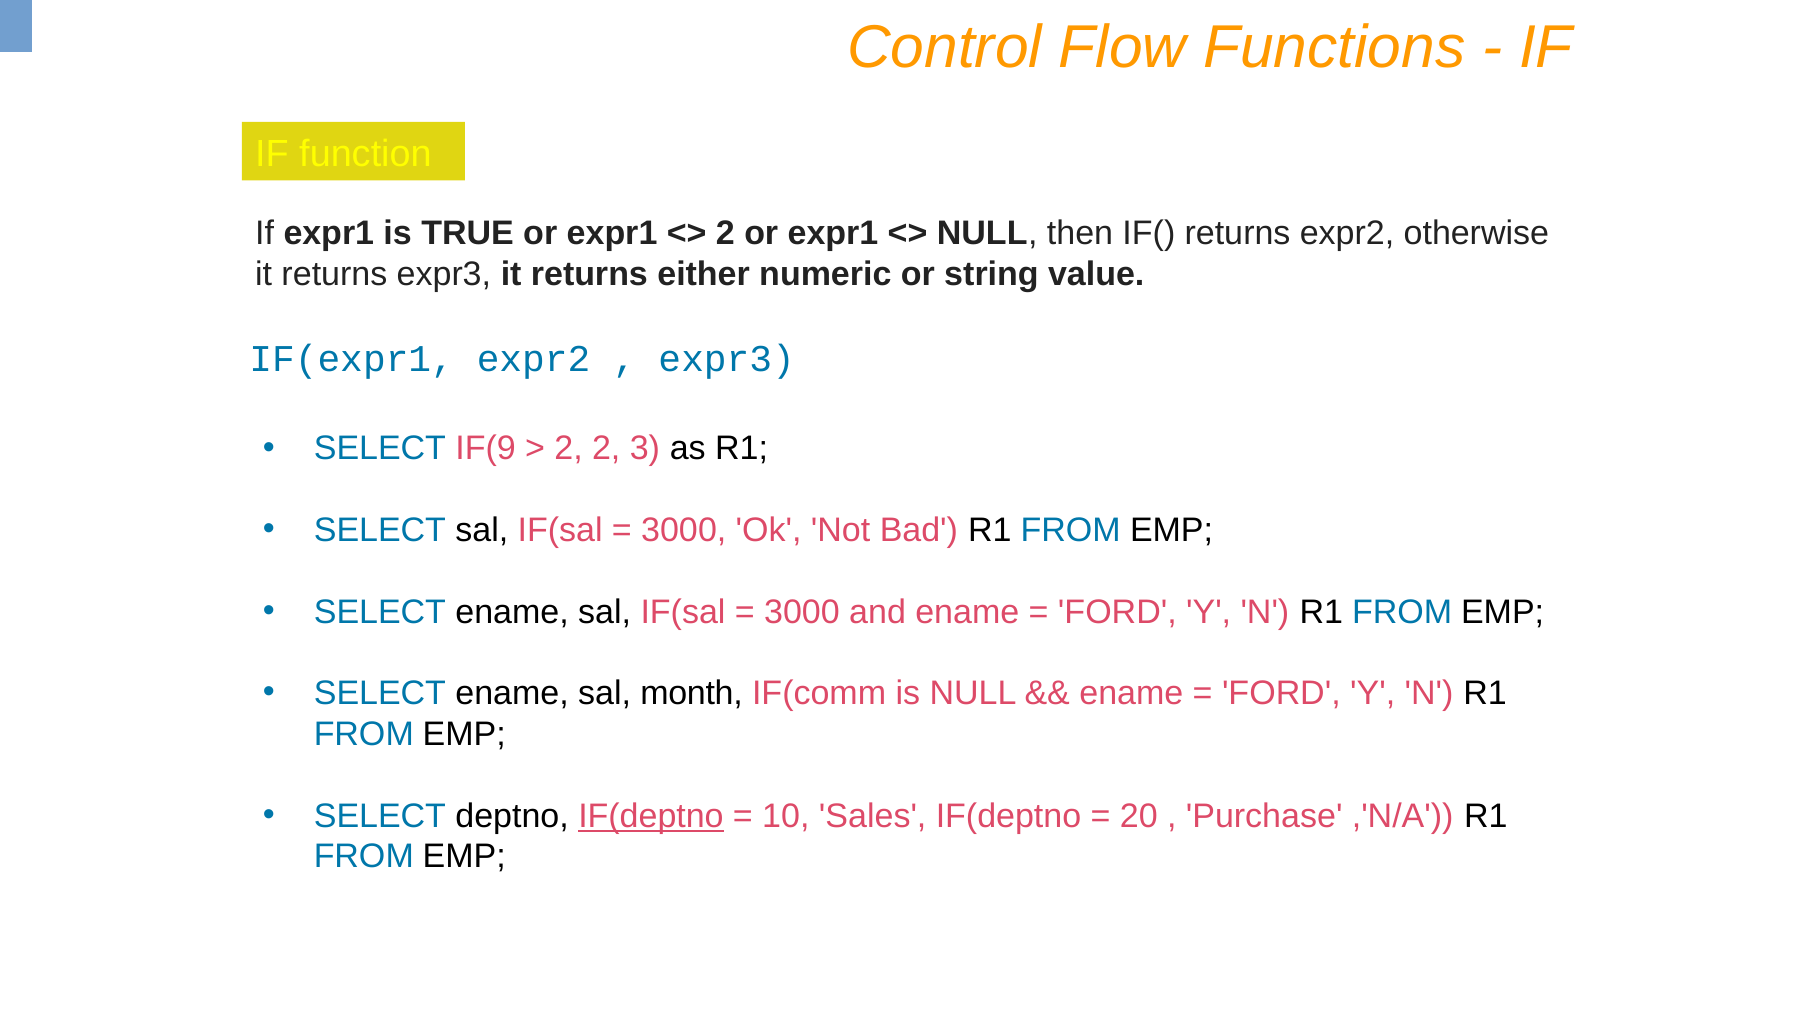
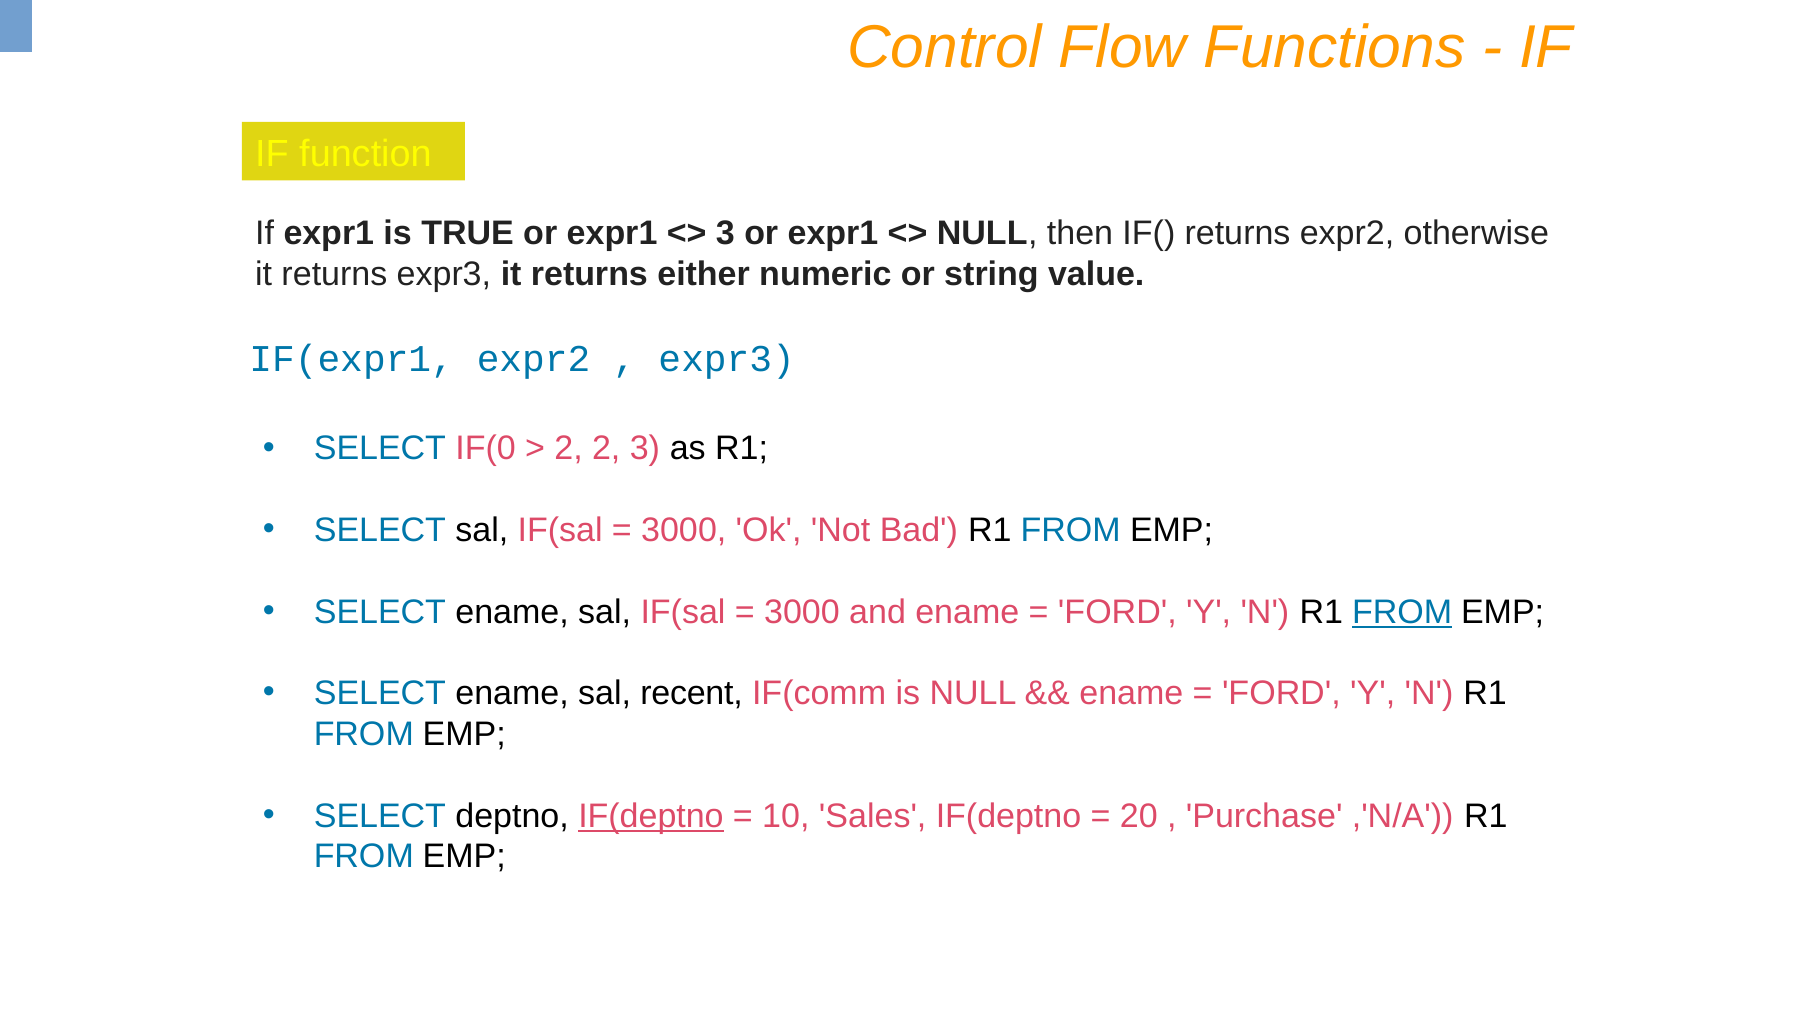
2: 2 -> 3 (725, 234)
IF(9: IF(9 -> IF(0 (486, 449)
FROM underline: none -> present (1402, 612)
month: month -> recent (692, 694)
